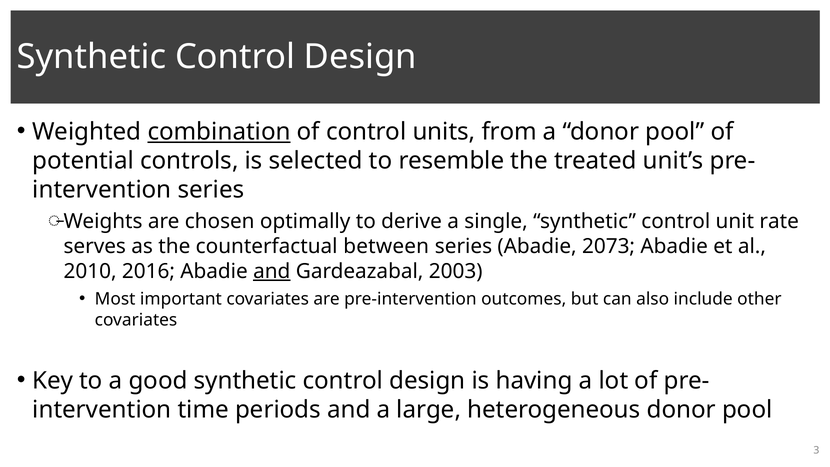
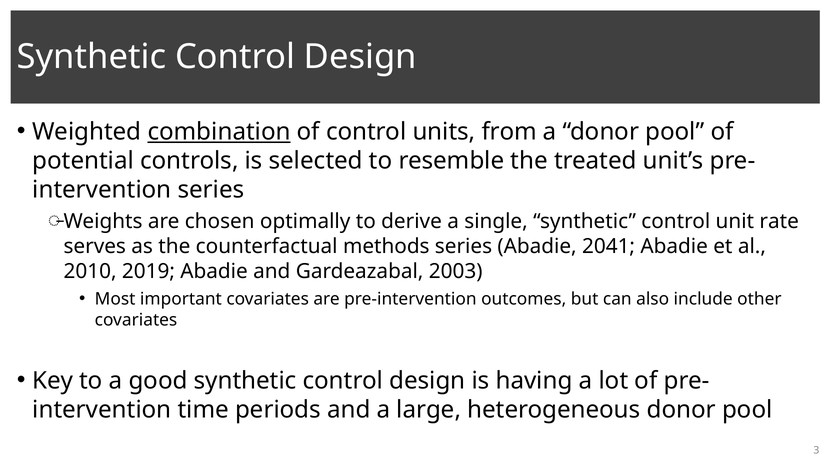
between: between -> methods (386, 246)
2073: 2073 -> 2041 (609, 246)
2016: 2016 -> 2019 (148, 271)
and underline: present -> none (272, 271)
